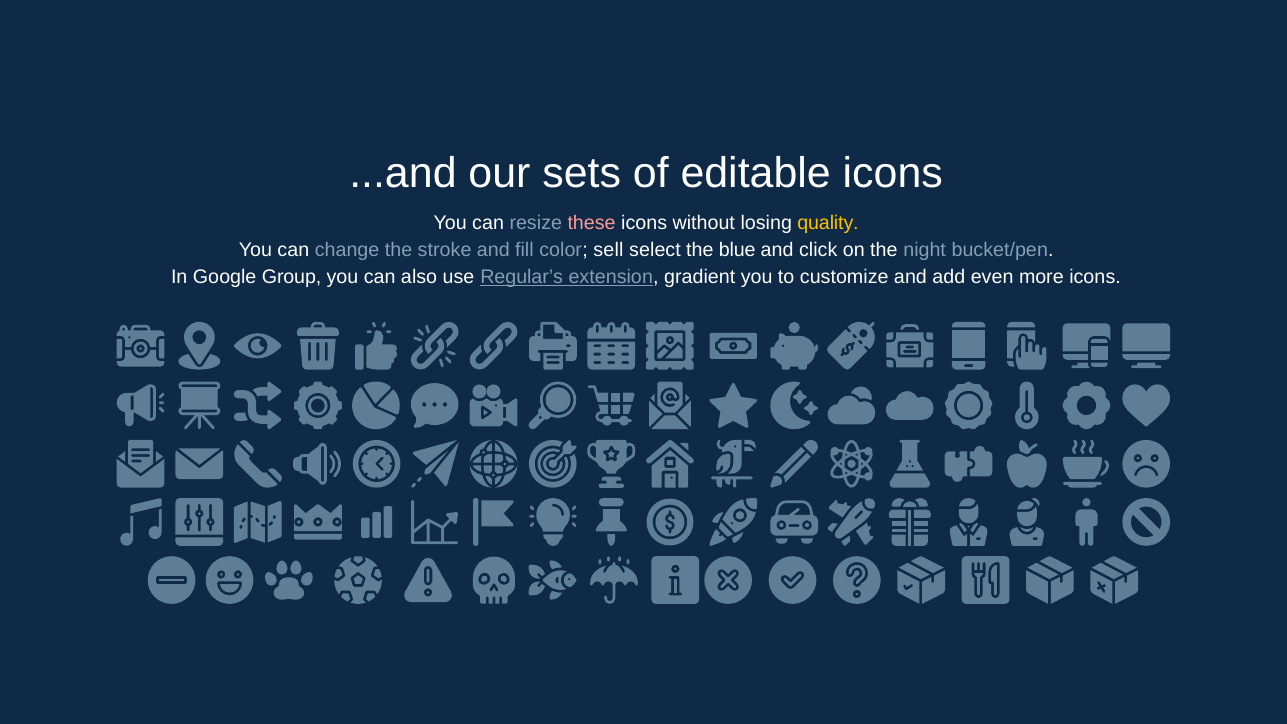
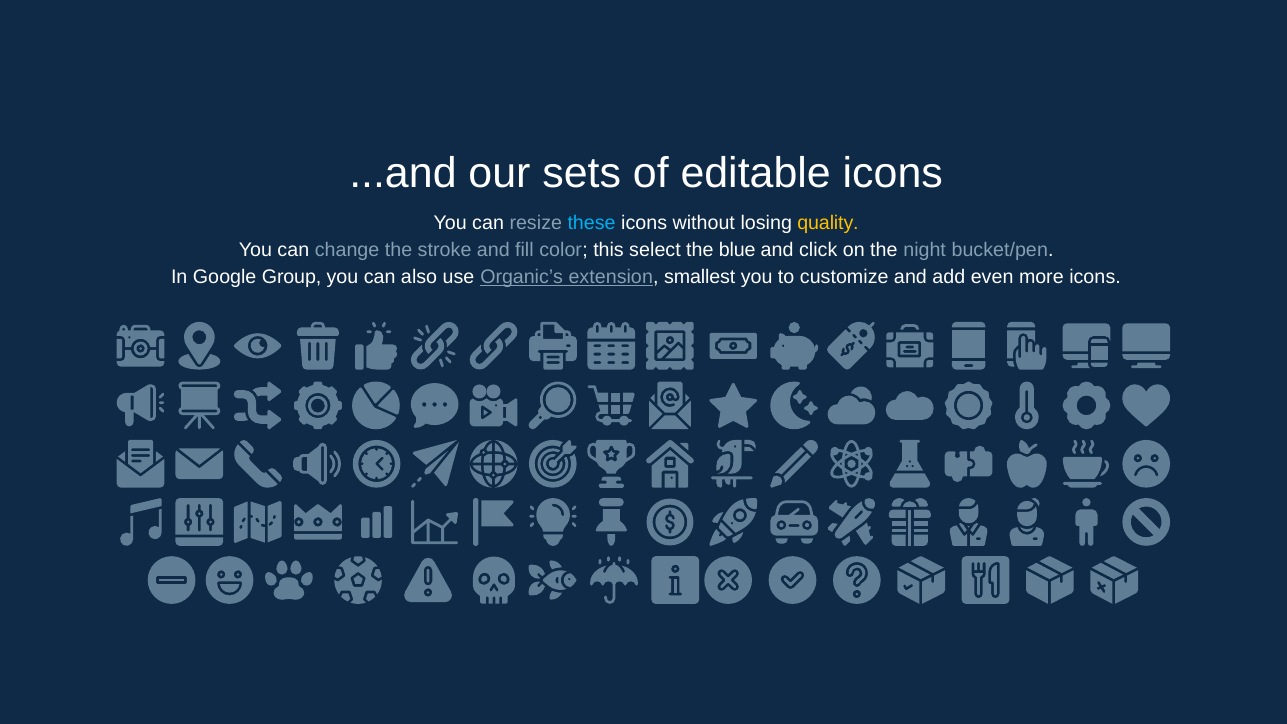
these colour: pink -> light blue (592, 223)
sell: sell -> this (609, 250)
Regular’s: Regular’s -> Organic’s (522, 277)
gradient: gradient -> smallest (700, 277)
